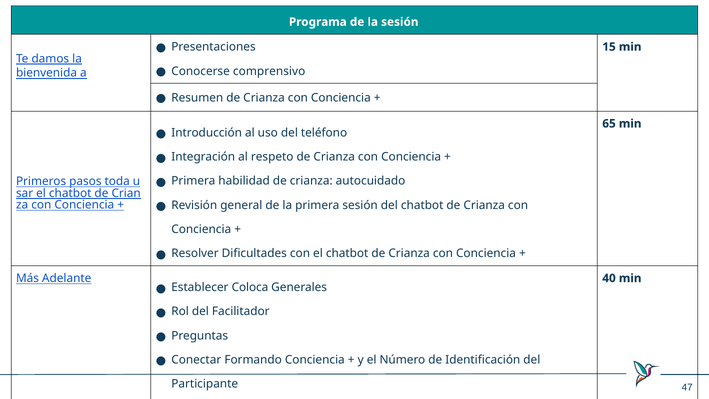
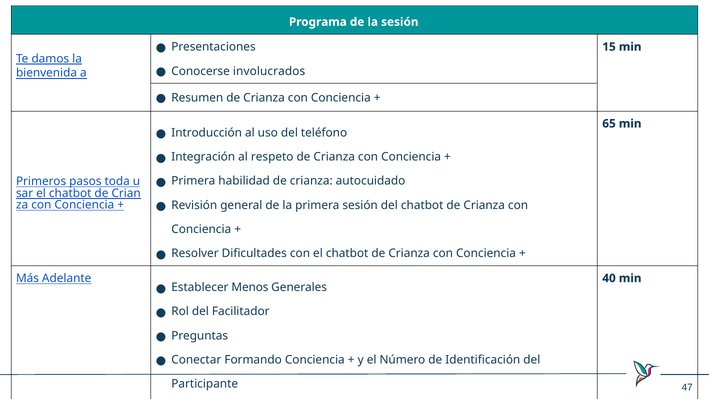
comprensivo: comprensivo -> involucrados (269, 71)
Coloca: Coloca -> Menos (250, 287)
